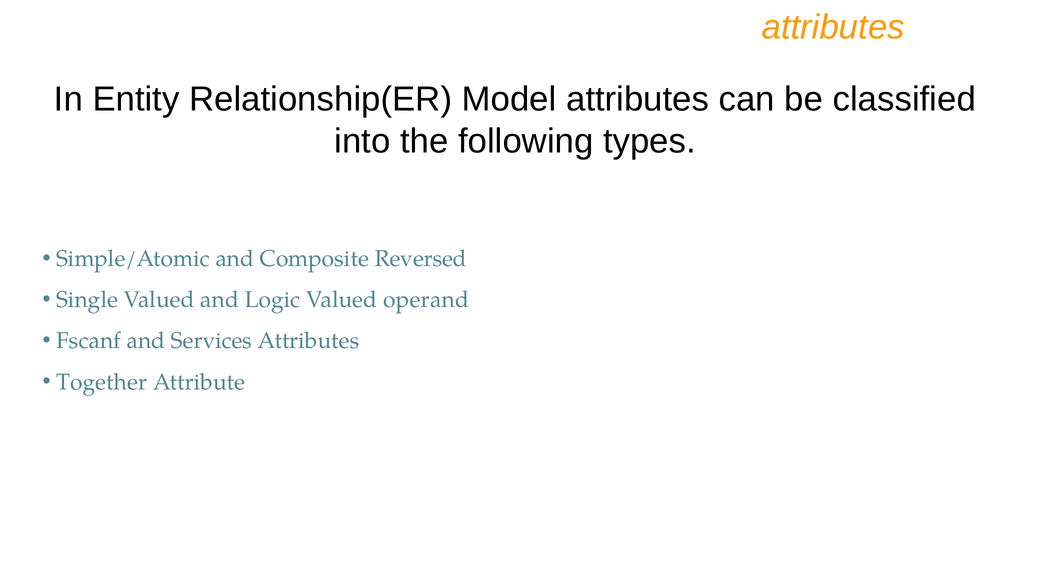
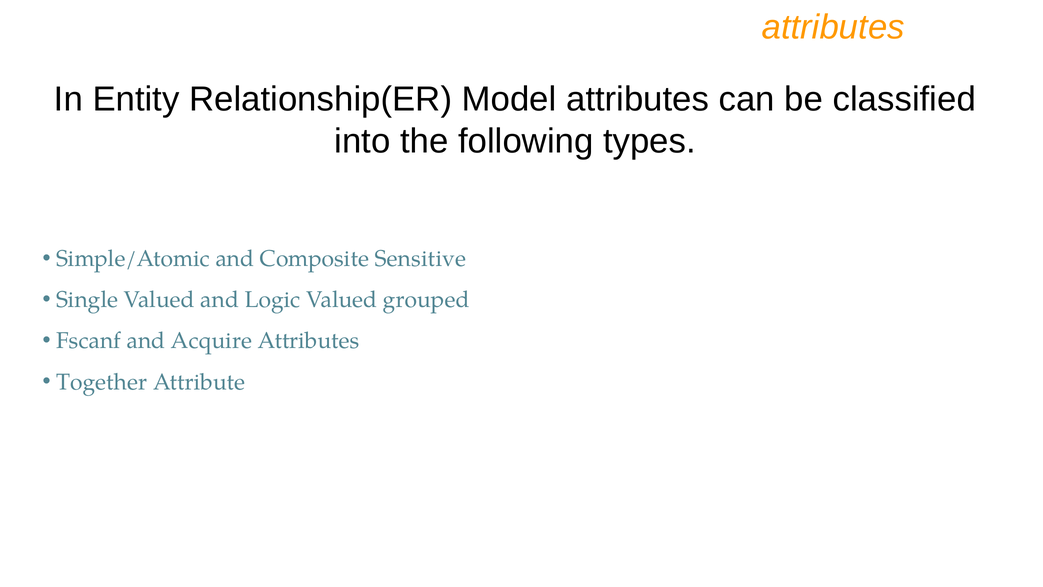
Reversed: Reversed -> Sensitive (420, 259)
operand: operand -> grouped (426, 300)
Services: Services -> Acquire (212, 341)
